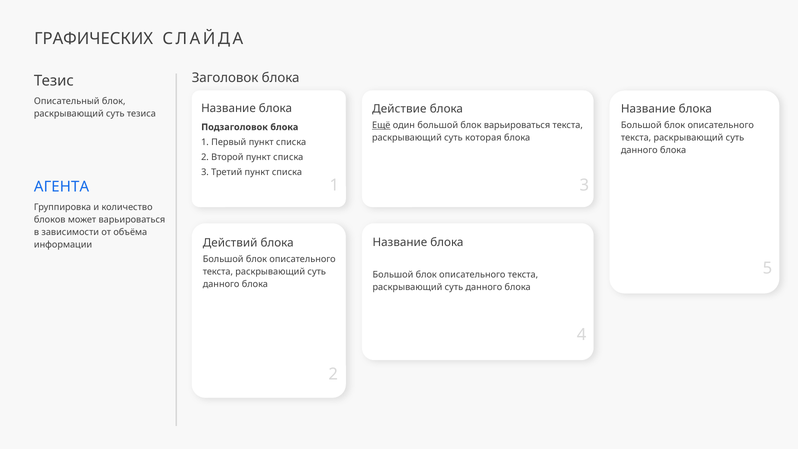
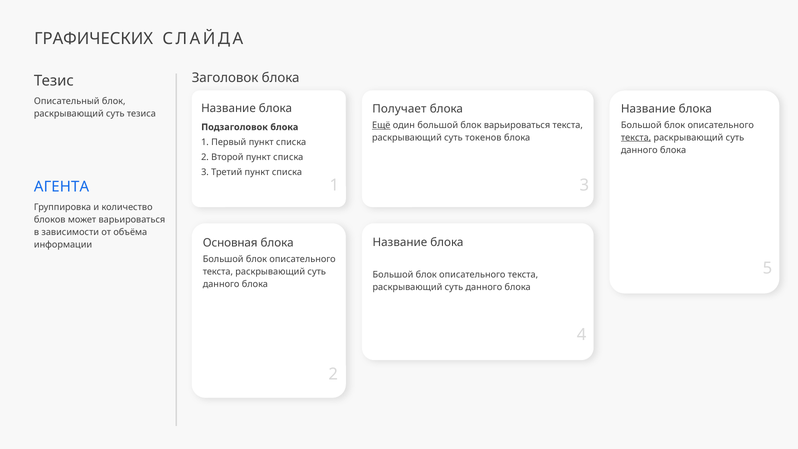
Действие: Действие -> Получает (399, 109)
текста underline: none -> present (636, 137)
которая: которая -> токенов (483, 138)
Действий: Действий -> Основная (230, 243)
